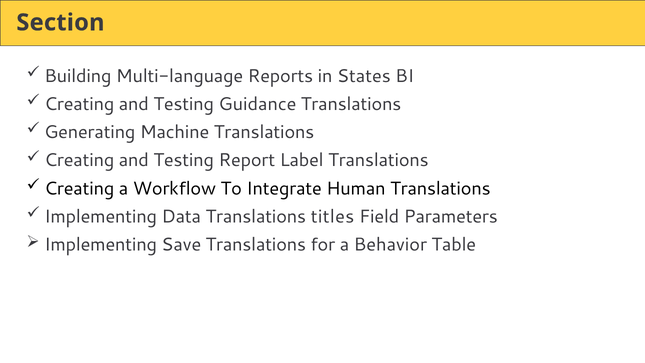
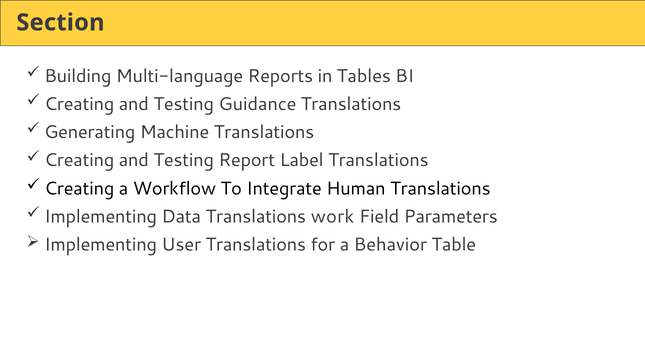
States: States -> Tables (364, 76)
titles: titles -> work (333, 216)
Save: Save -> User (181, 245)
